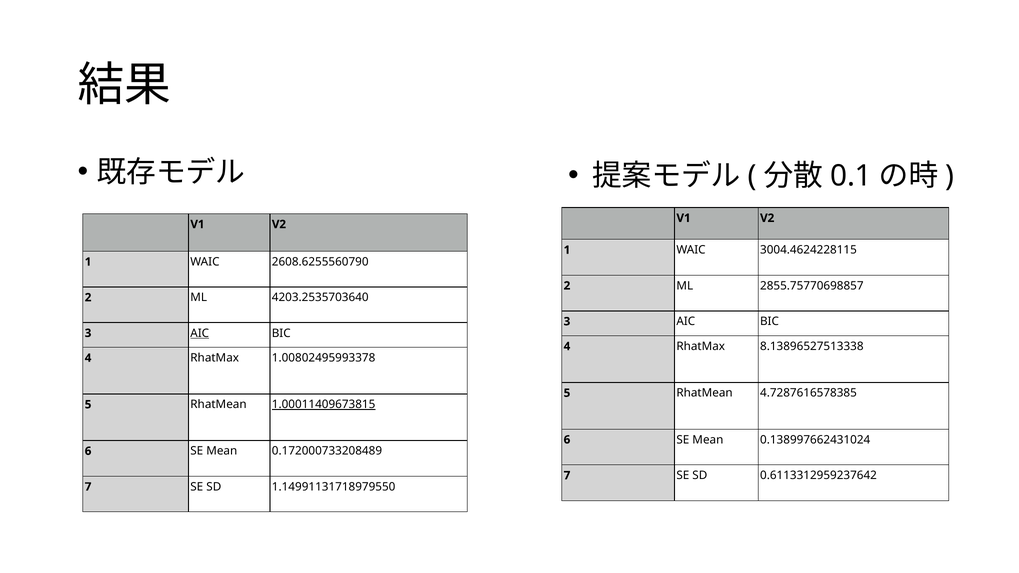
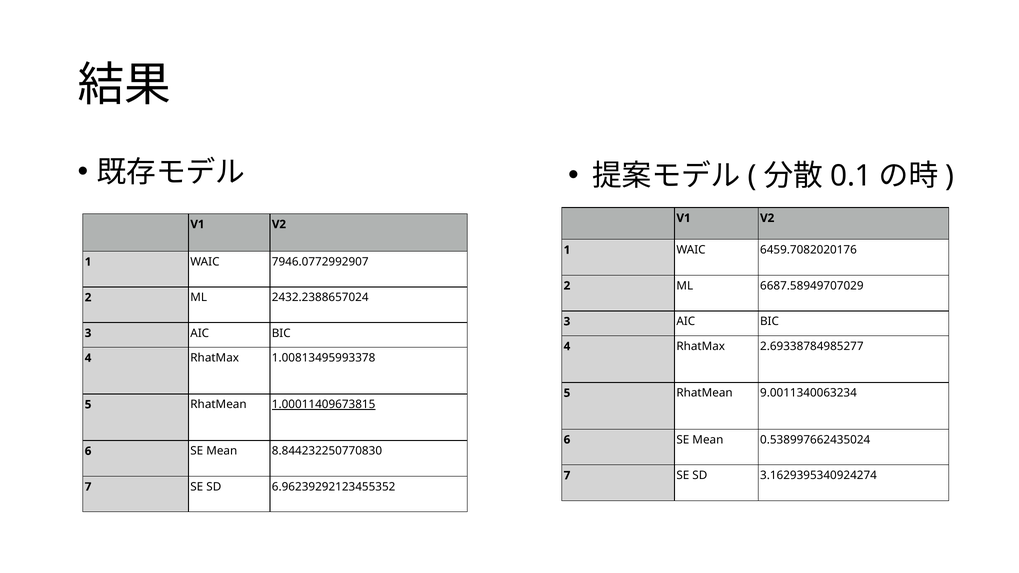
3004.4624228115: 3004.4624228115 -> 6459.7082020176 (808, 250)
2608.6255560790: 2608.6255560790 -> 7946.0772992907 (320, 262)
2855.75770698857: 2855.75770698857 -> 6687.58949707029 (812, 286)
4203.2535703640: 4203.2535703640 -> 2432.2388657024 (320, 298)
AIC underline: present -> none (200, 333)
8.13896527513338: 8.13896527513338 -> 2.69338784985277 (812, 346)
1.00802495993378: 1.00802495993378 -> 1.00813495993378 (324, 358)
4.7287616578385: 4.7287616578385 -> 9.0011340063234 (808, 393)
0.138997662431024: 0.138997662431024 -> 0.538997662435024 (815, 440)
0.172000733208489: 0.172000733208489 -> 8.844232250770830 (327, 451)
0.6113312959237642: 0.6113312959237642 -> 3.1629395340924274 (819, 476)
1.14991131718979550: 1.14991131718979550 -> 6.96239292123455352 (334, 487)
